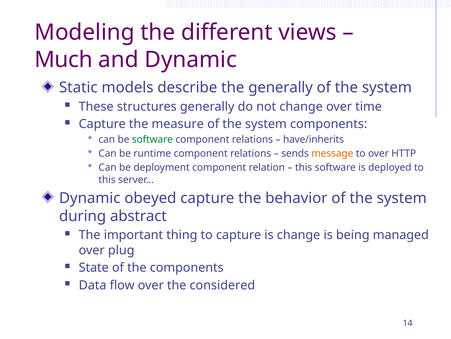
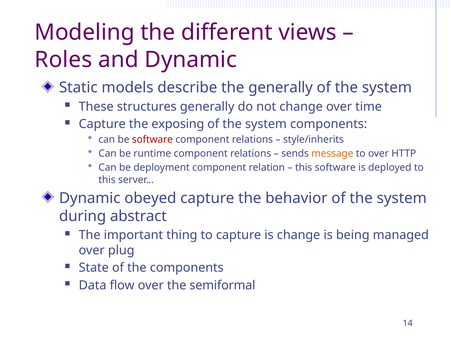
Much: Much -> Roles (63, 59)
measure: measure -> exposing (178, 124)
software colour: green -> red (152, 139)
have/inherits: have/inherits -> style/inherits (313, 139)
considered: considered -> semiformal (222, 285)
